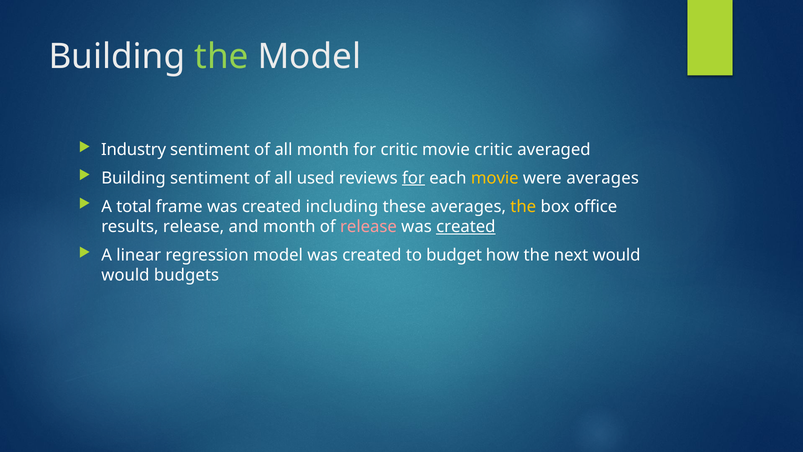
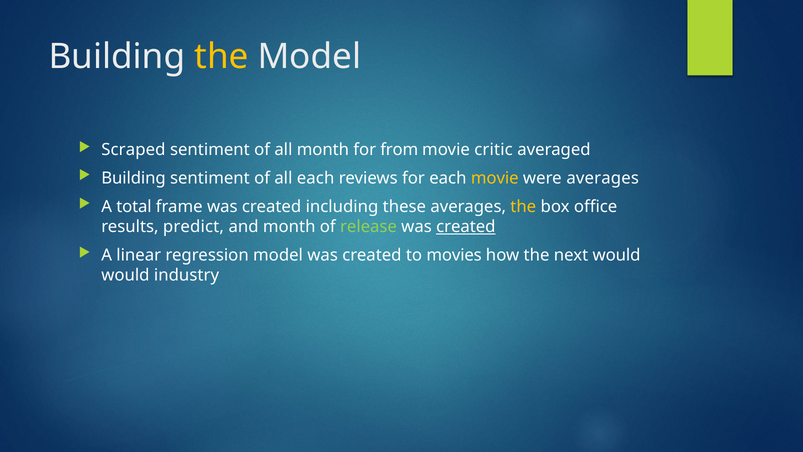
the colour: light green -> yellow (221, 56)
Industry: Industry -> Scraped (133, 149)
for critic: critic -> from (399, 149)
all used: used -> each (316, 178)
for underline: present -> none (413, 178)
results release: release -> predict (193, 226)
release colour: pink -> light green (368, 226)
budget: budget -> movies (454, 255)
budgets: budgets -> industry (186, 275)
